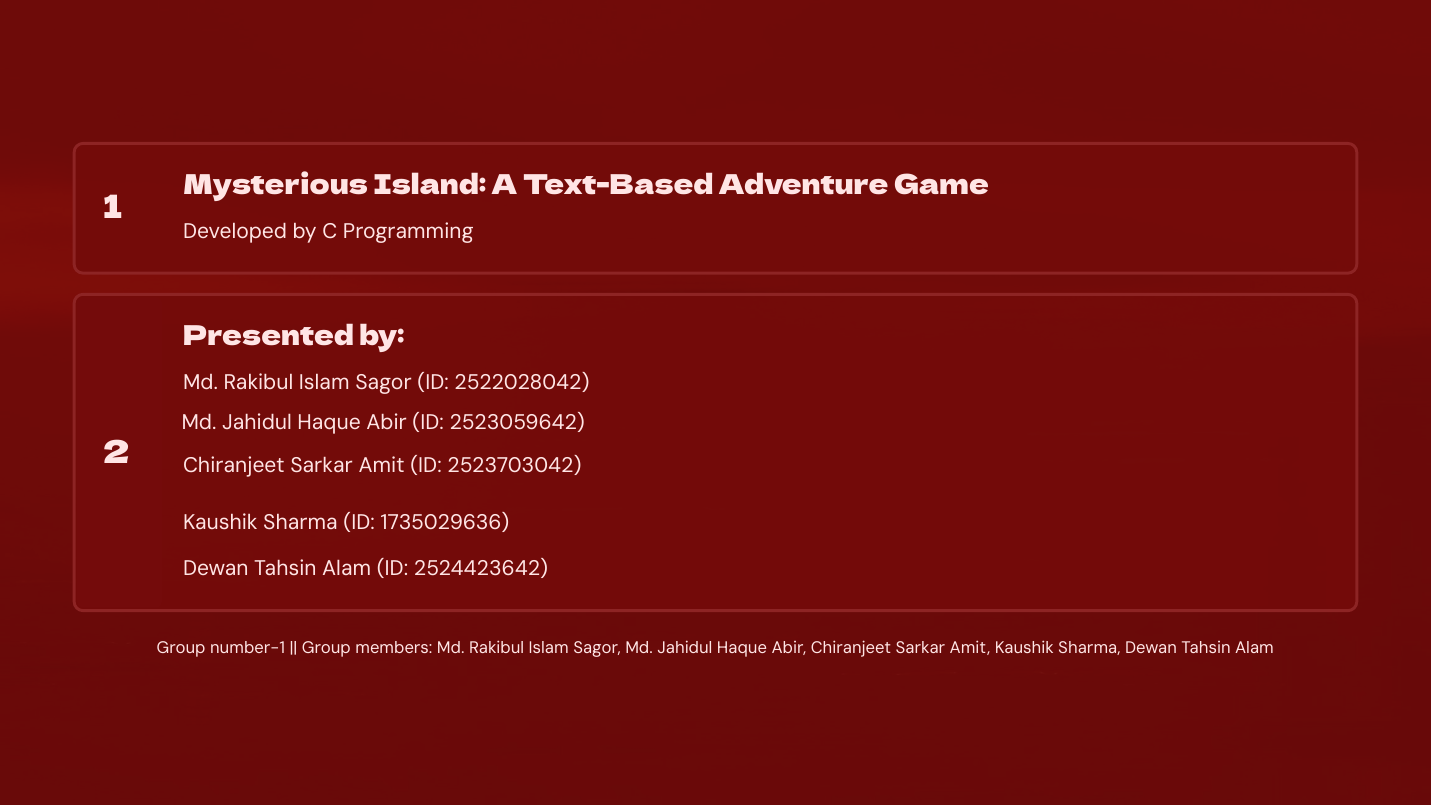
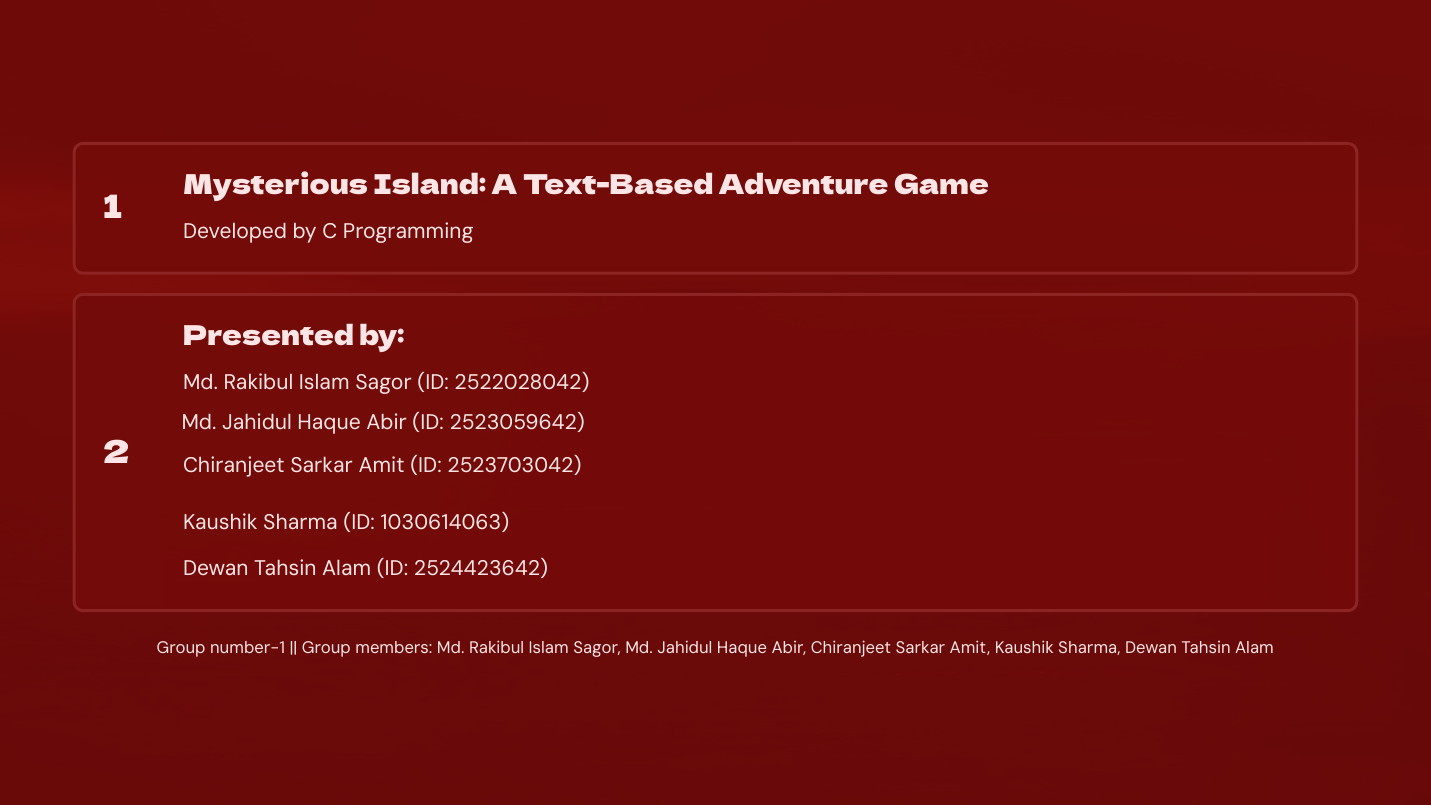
1735029636: 1735029636 -> 1030614063 (445, 522)
